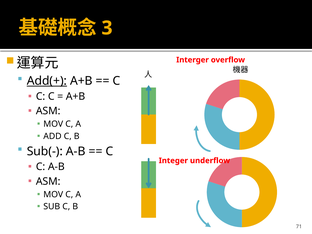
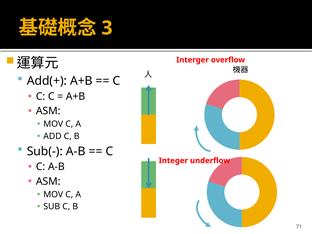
Add(+ underline: present -> none (47, 81)
